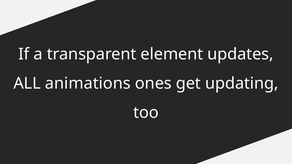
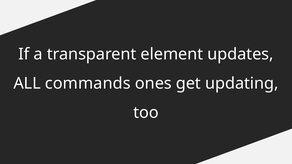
animations: animations -> commands (88, 84)
